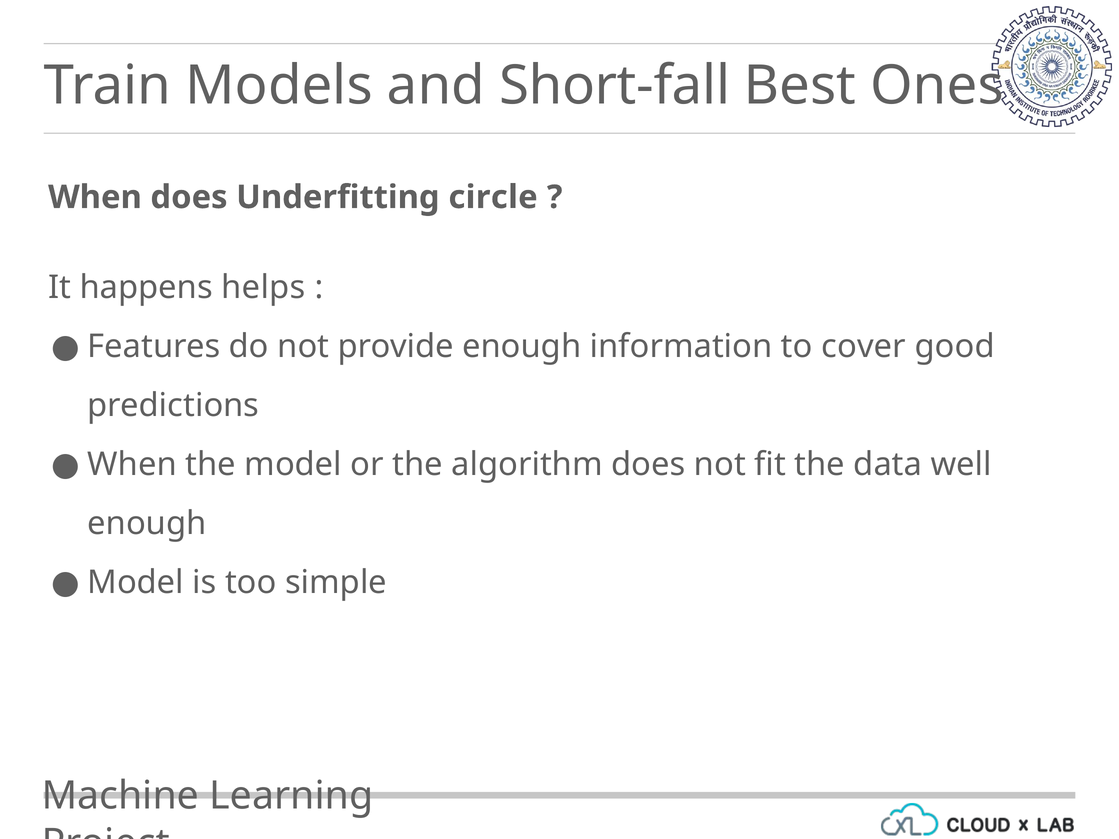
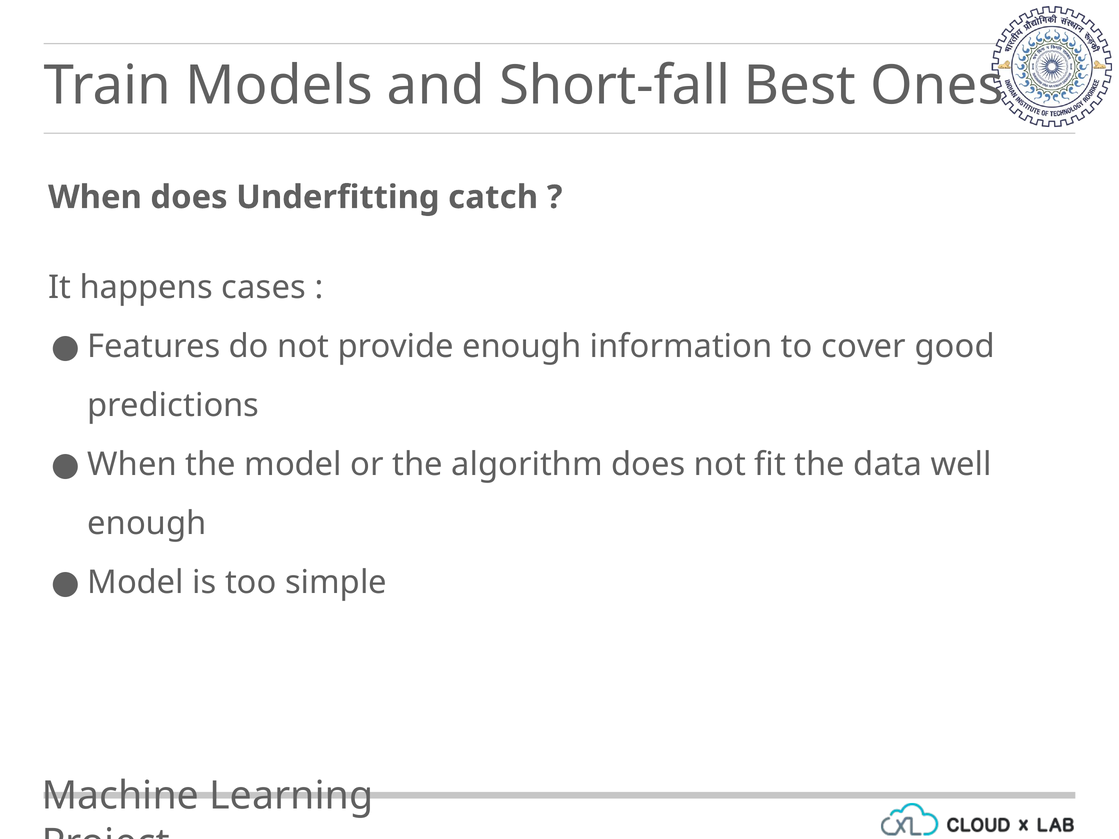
circle: circle -> catch (493, 197)
helps: helps -> cases (264, 288)
